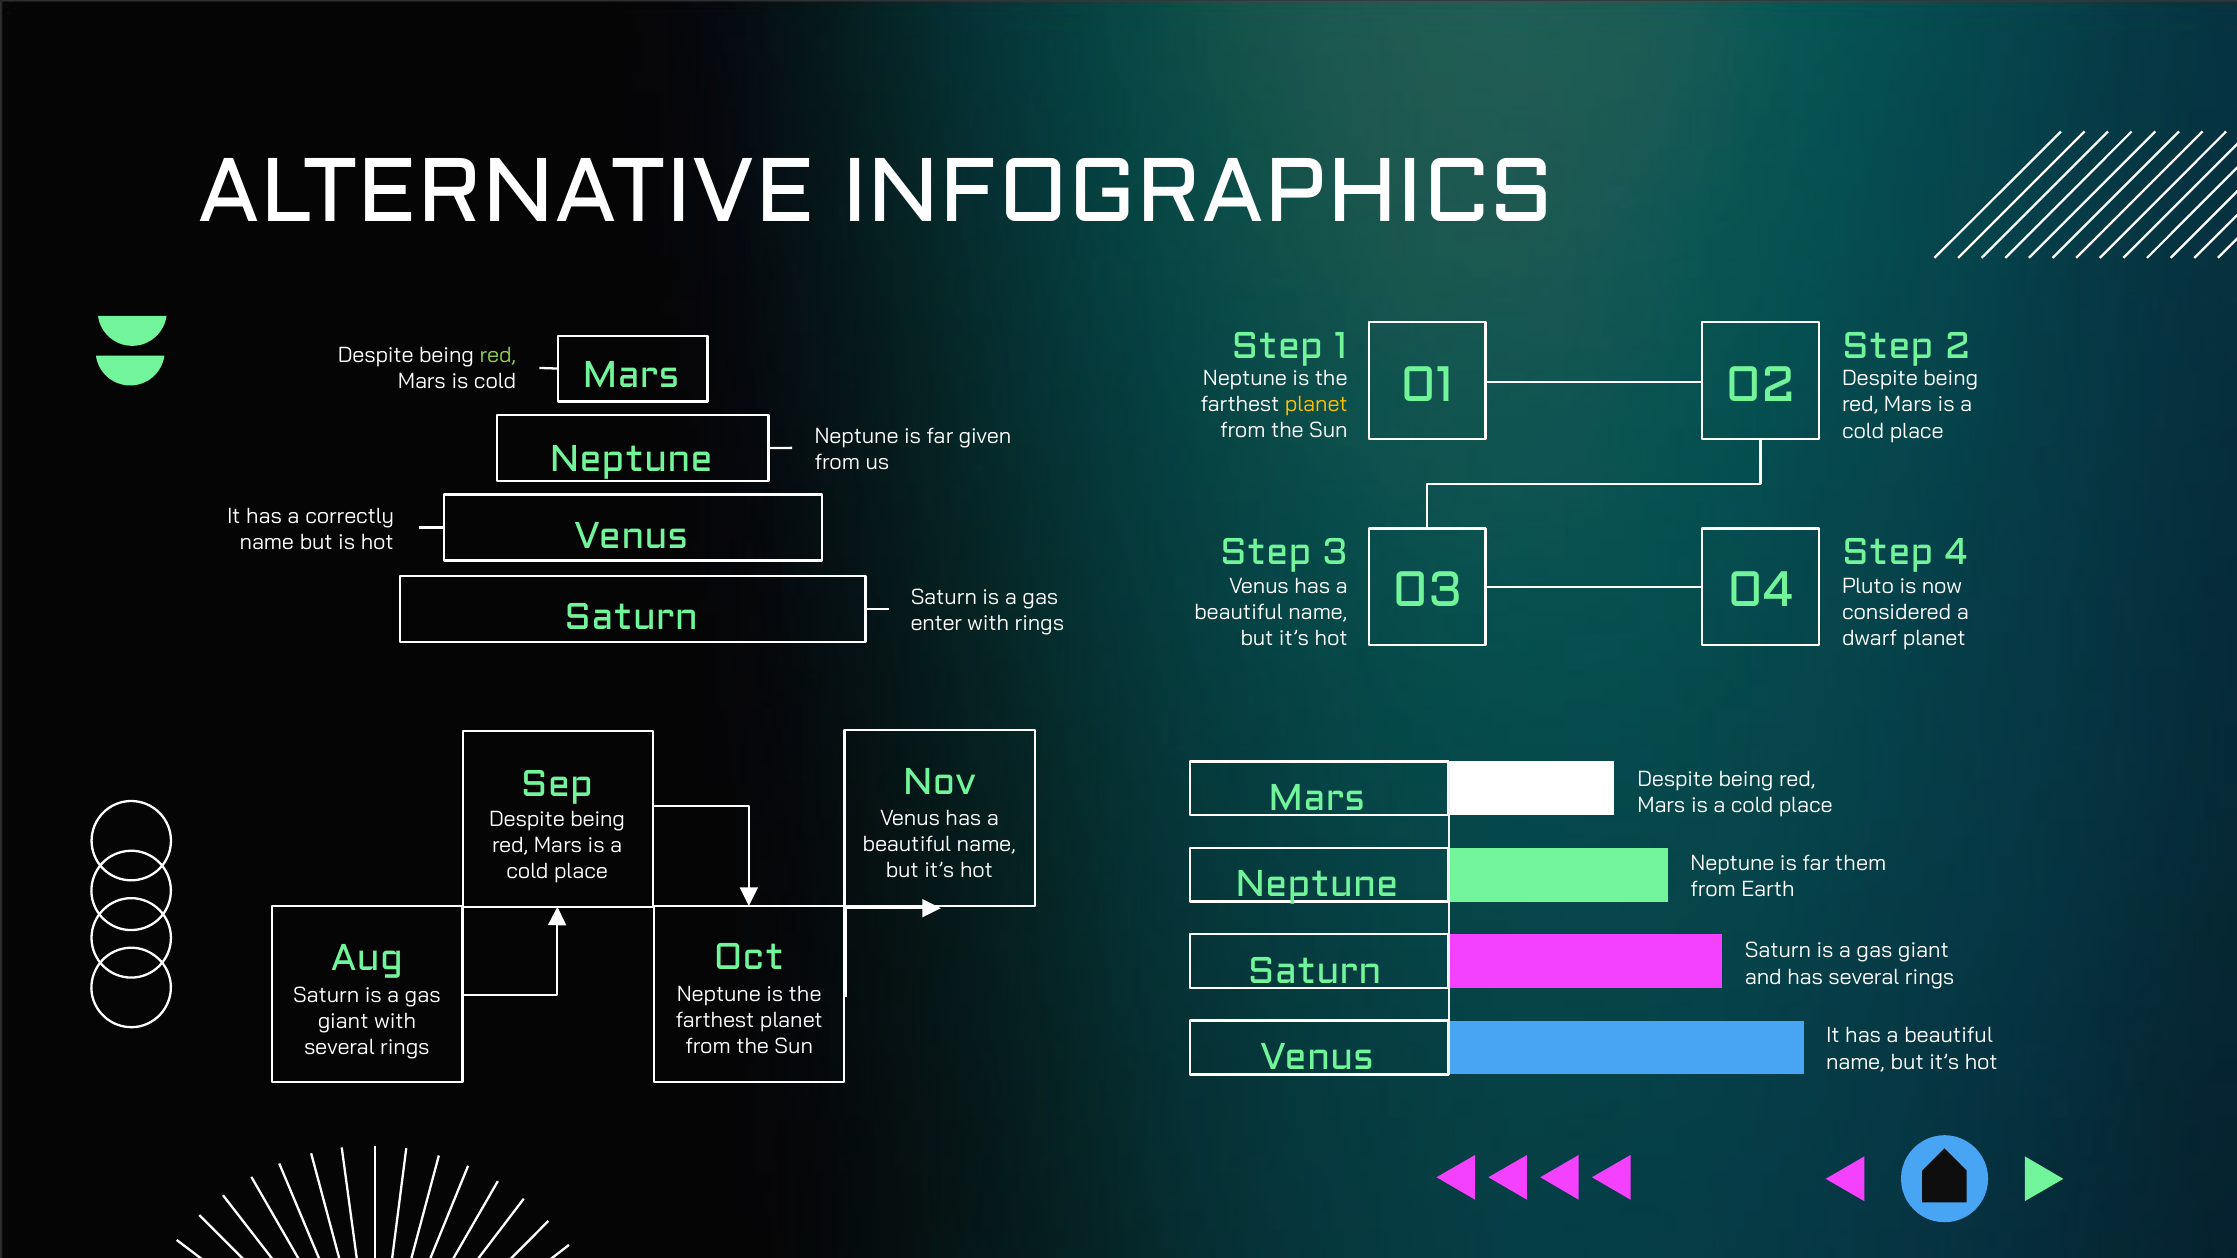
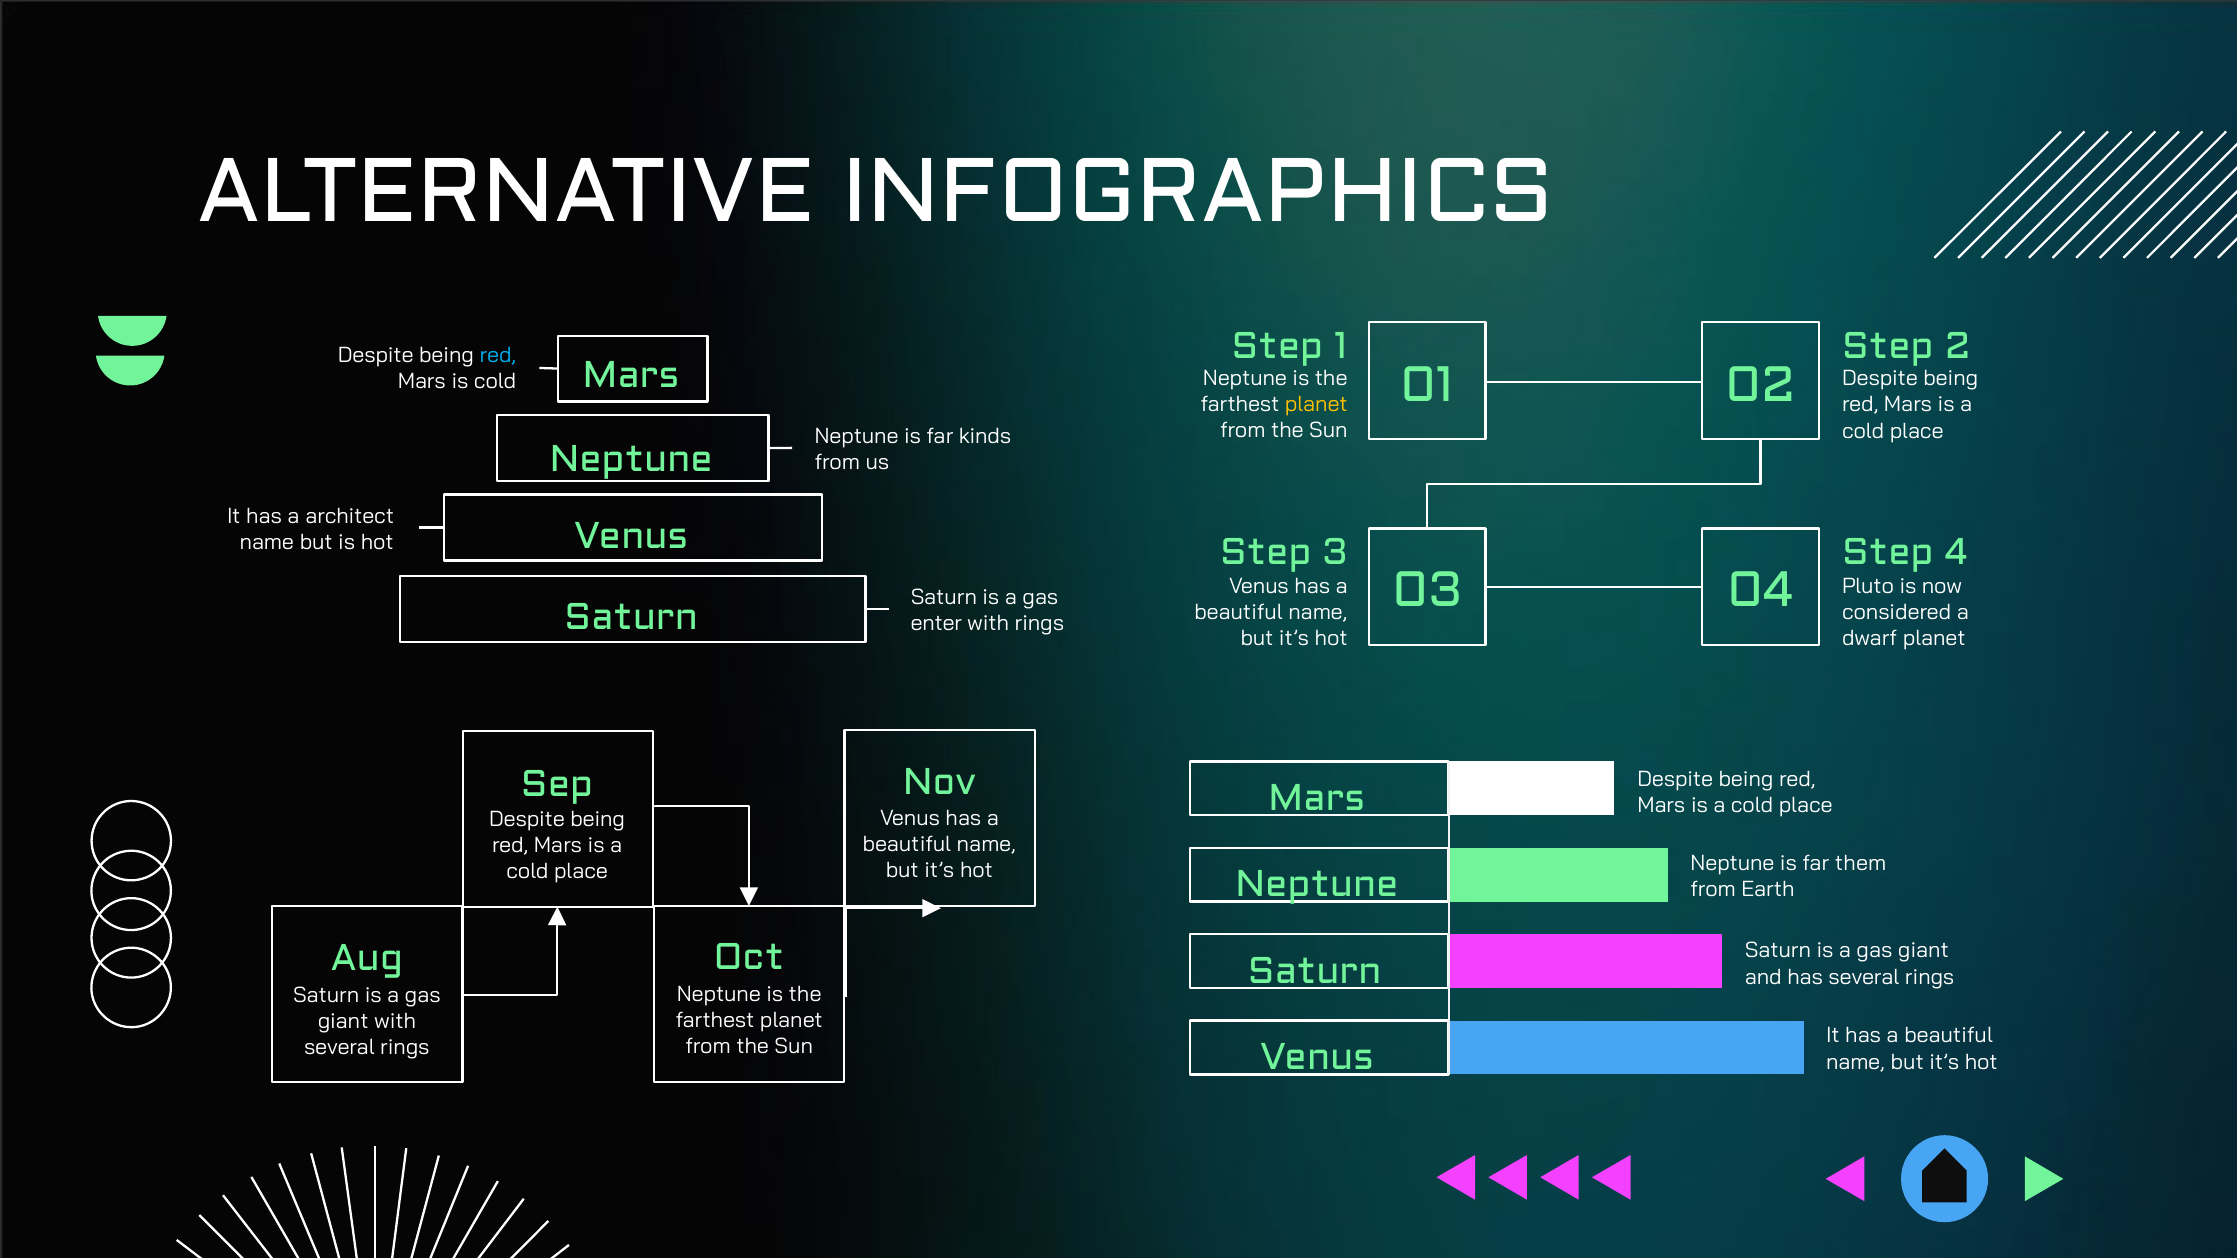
red colour: light green -> light blue (498, 355)
given: given -> kinds (985, 437)
correctly: correctly -> architect (350, 517)
